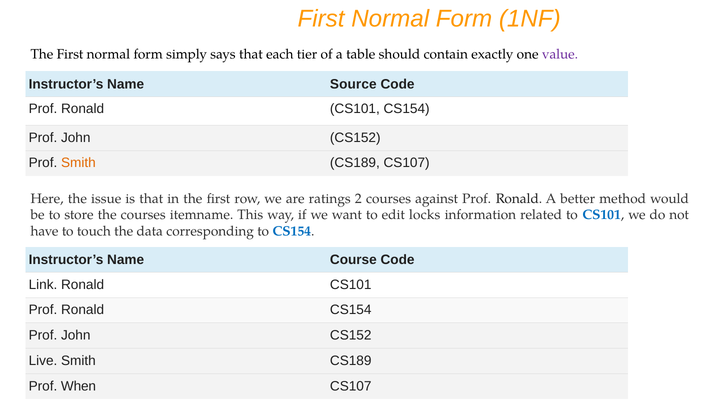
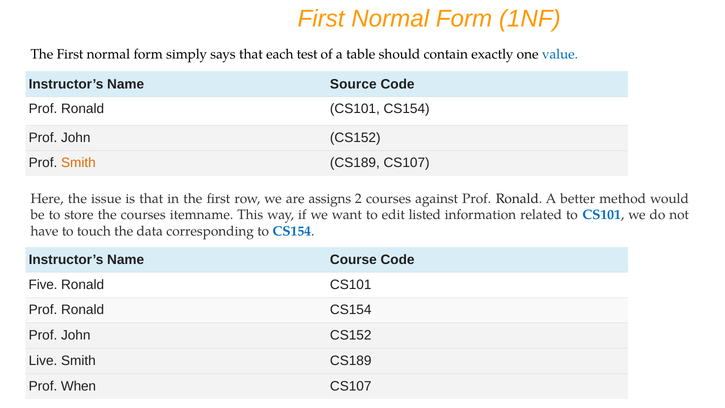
tier: tier -> test (307, 54)
value colour: purple -> blue (560, 54)
ratings: ratings -> assigns (330, 199)
locks: locks -> listed (425, 215)
Link: Link -> Five (43, 284)
